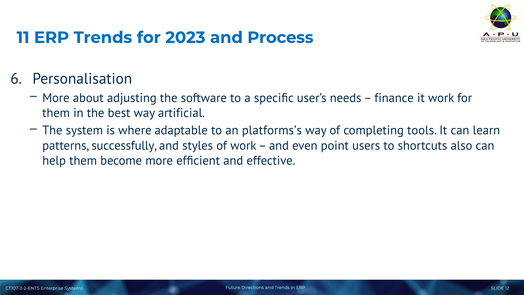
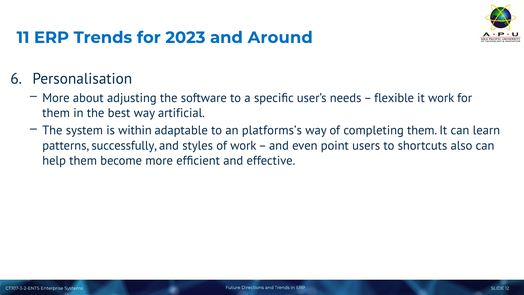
Process: Process -> Around (280, 38)
finance: finance -> flexible (394, 98)
where: where -> within (135, 130)
completing tools: tools -> them (422, 130)
